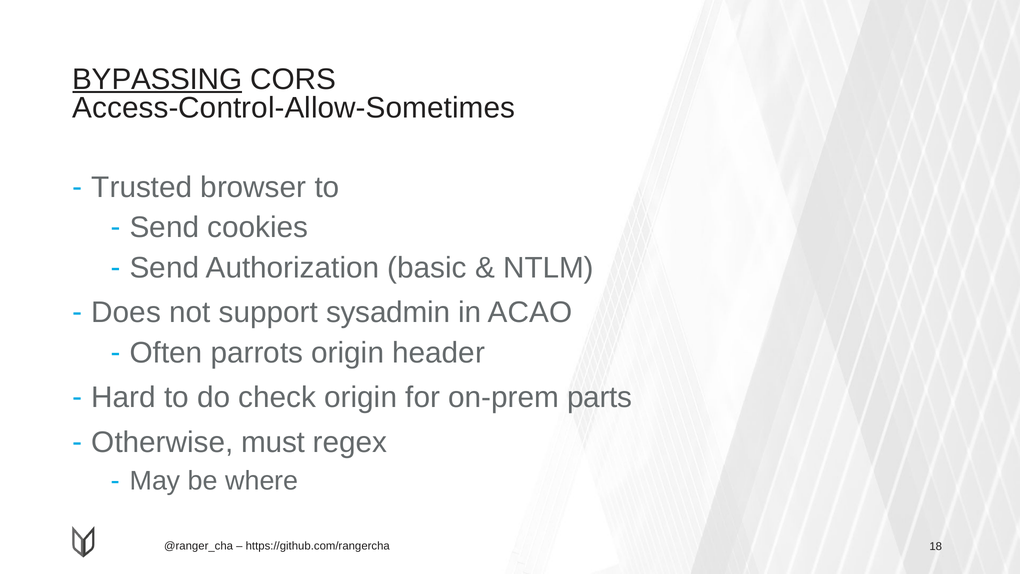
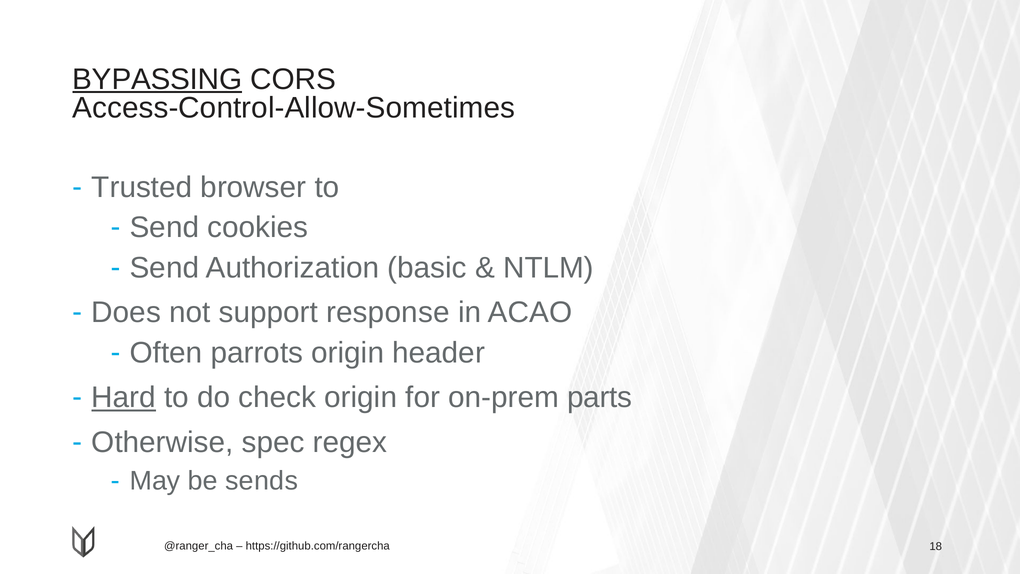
sysadmin: sysadmin -> response (388, 312)
Hard underline: none -> present (124, 397)
must: must -> spec (273, 442)
where: where -> sends (262, 481)
